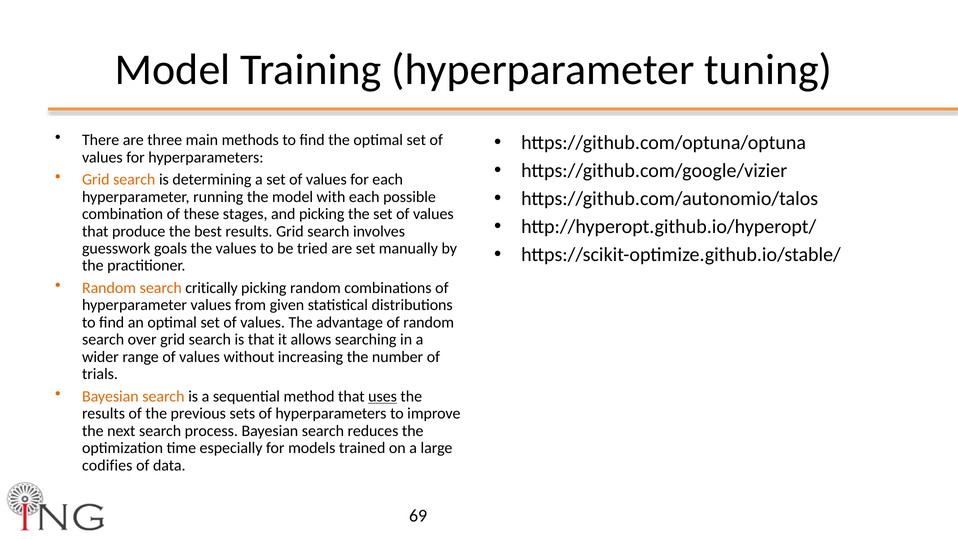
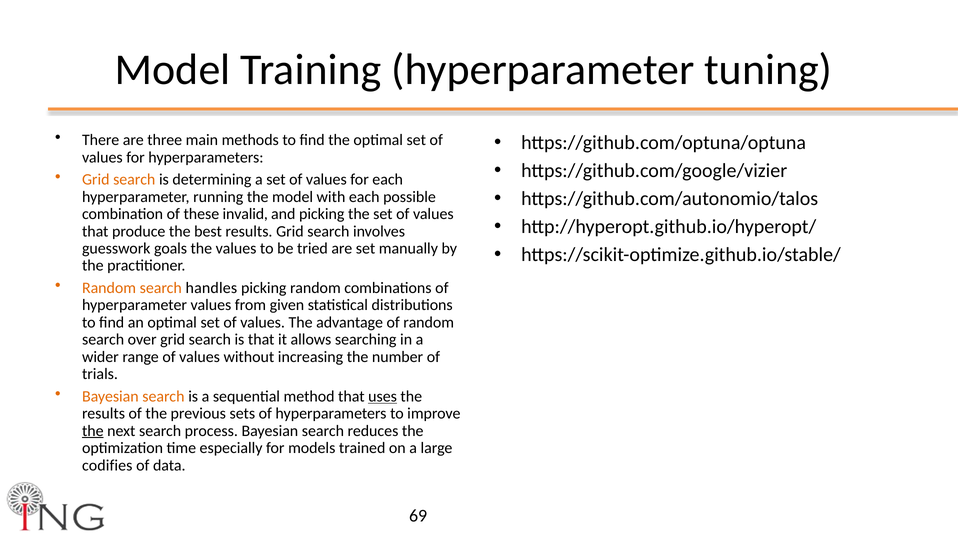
stages: stages -> invalid (245, 214)
critically: critically -> handles (211, 288)
the underline: none -> present (93, 431)
